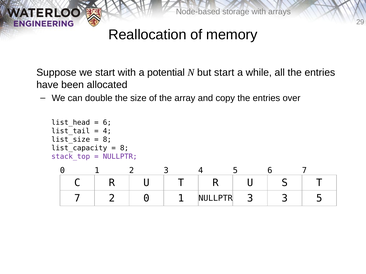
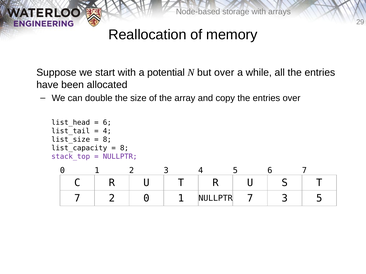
but start: start -> over (224, 73)
NULLPTR 3: 3 -> 7 (250, 199)
